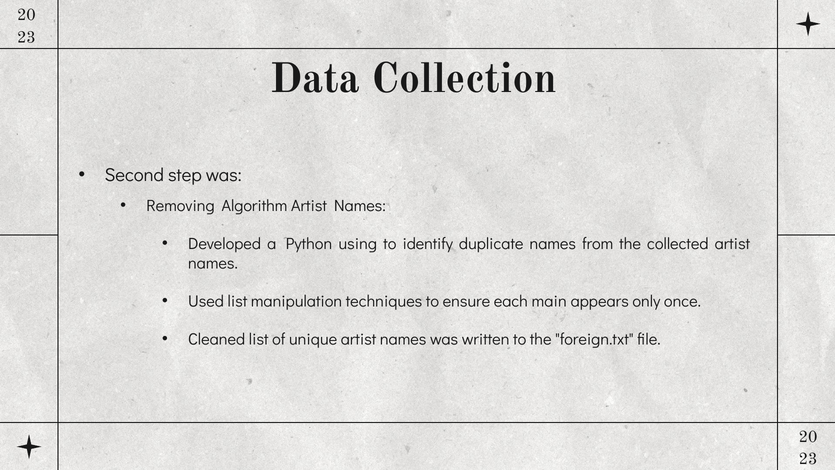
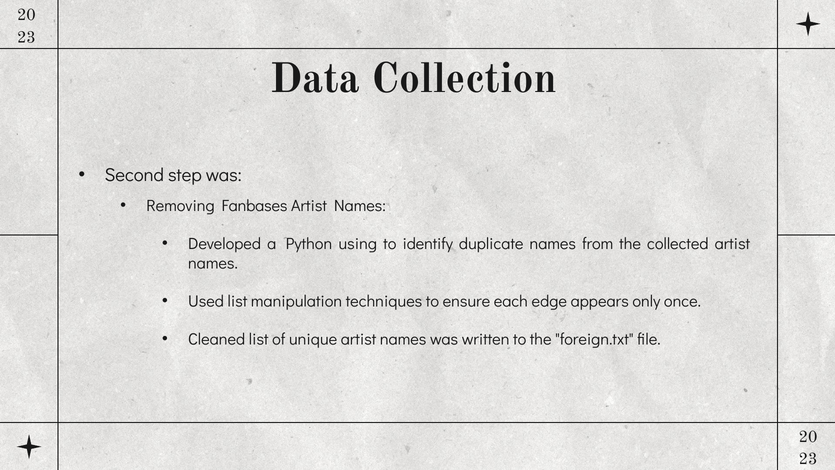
Algorithm: Algorithm -> Fanbases (255, 206)
main: main -> edge (549, 301)
